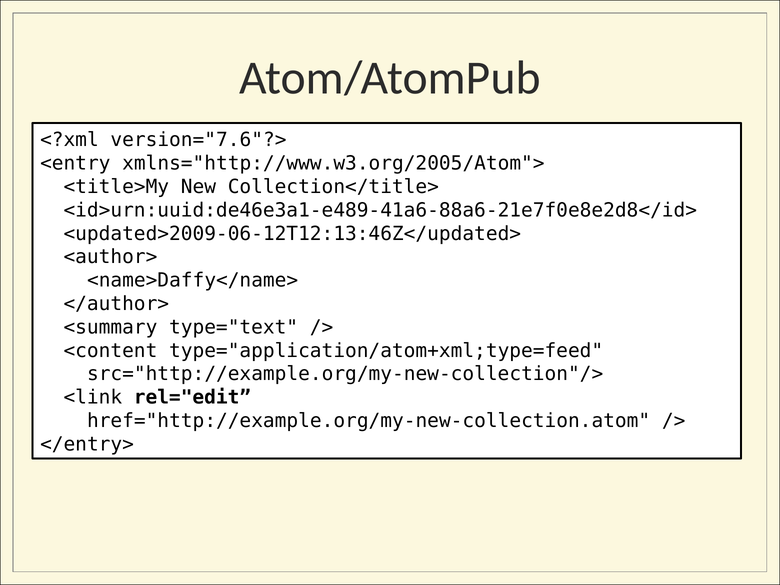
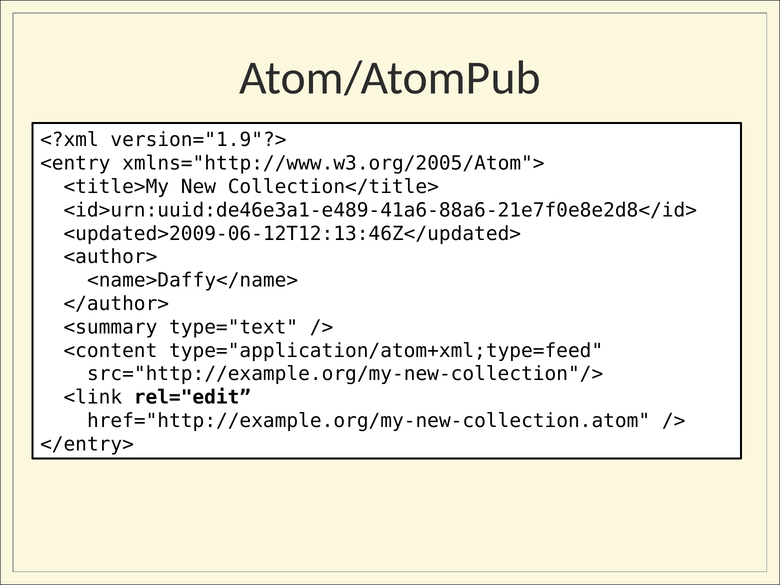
version="7.6"?>: version="7.6"?> -> version="1.9"?> (198, 140)
